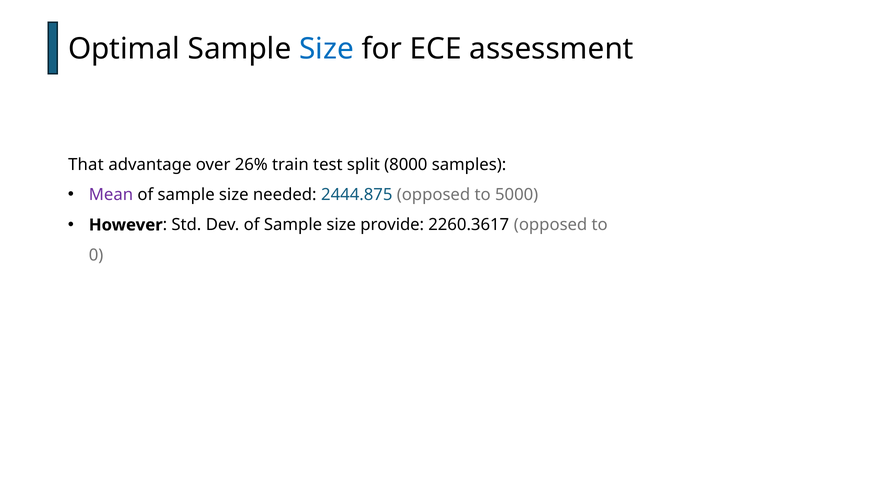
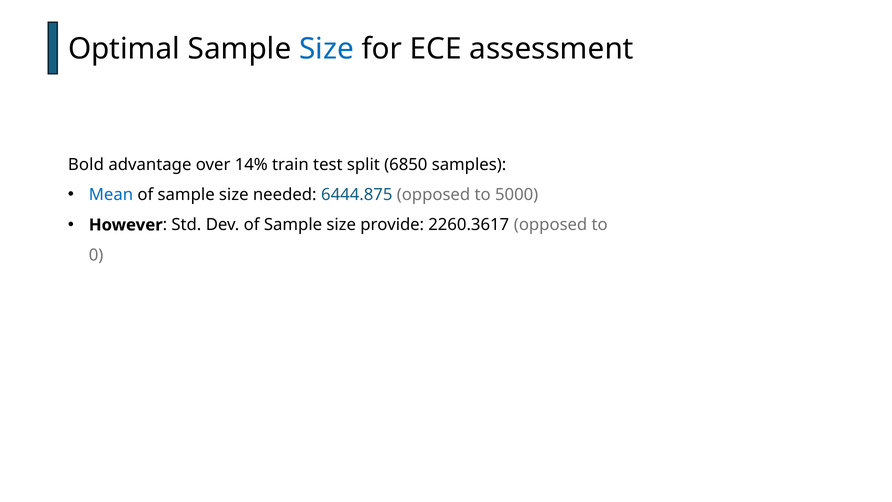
That: That -> Bold (86, 165)
26%: 26% -> 14% (251, 165)
8000: 8000 -> 6850 (406, 165)
Mean colour: purple -> blue (111, 195)
2444.875: 2444.875 -> 6444.875 (357, 195)
